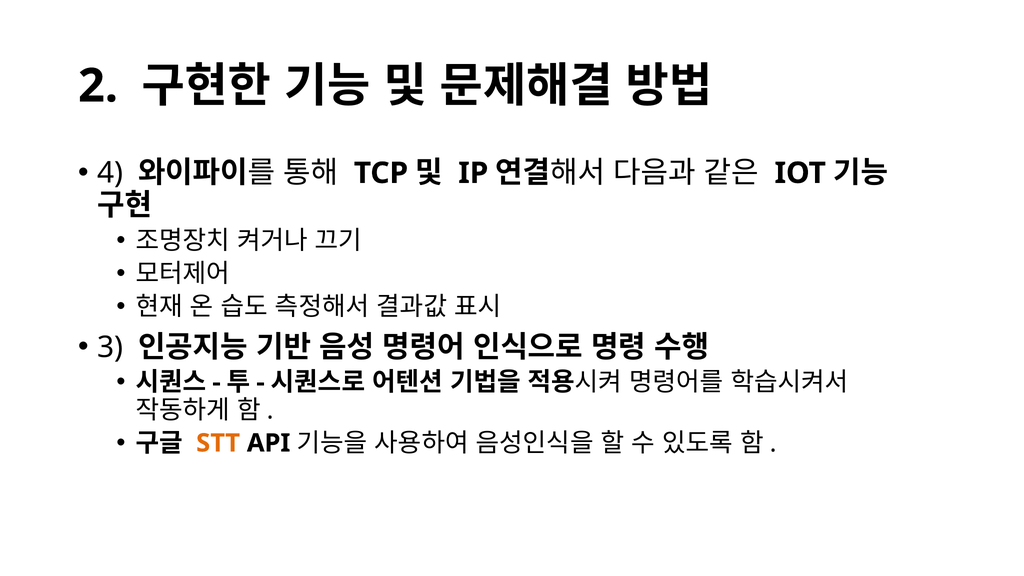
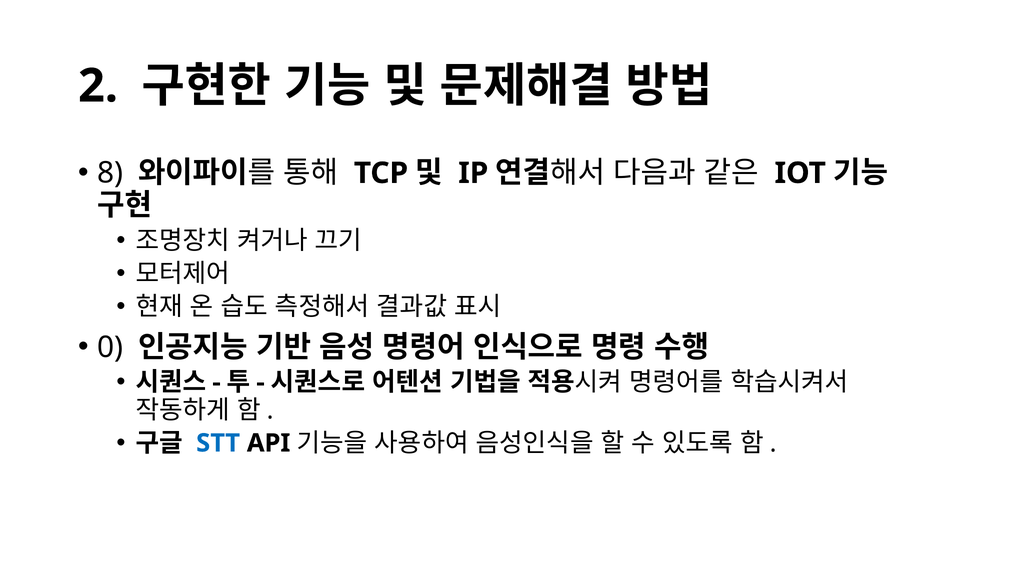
4: 4 -> 8 (110, 173)
3: 3 -> 0 (110, 347)
STT colour: orange -> blue (218, 443)
